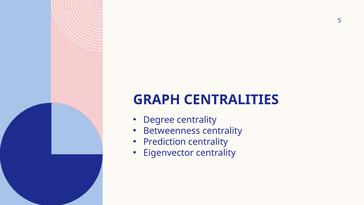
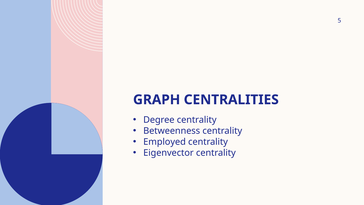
Prediction: Prediction -> Employed (165, 142)
